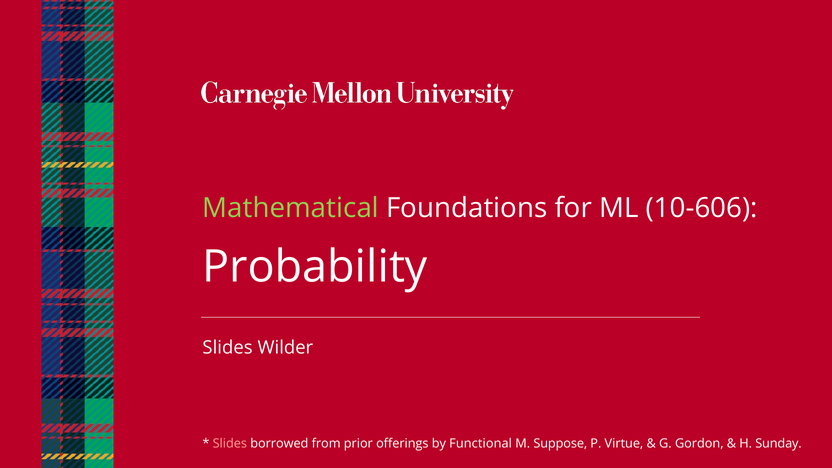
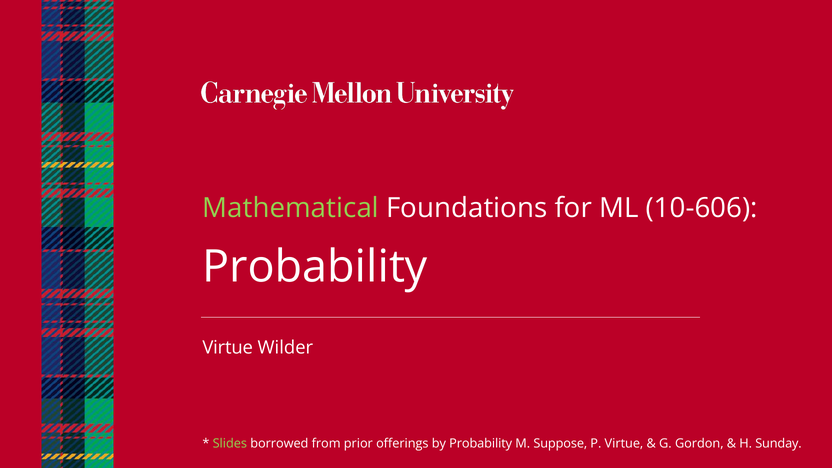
Slides: Slides -> Virtue (228, 348)
Slides colour: pink -> light green (230, 443)
by Functional: Functional -> Probability (481, 443)
